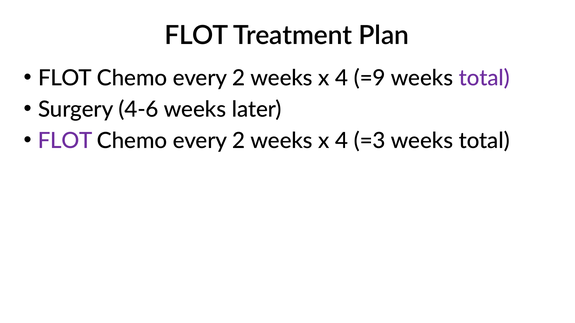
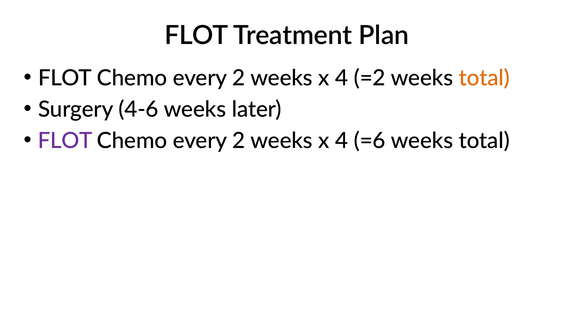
=9: =9 -> =2 (370, 78)
total colour: purple -> orange (484, 78)
=3: =3 -> =6 (370, 141)
